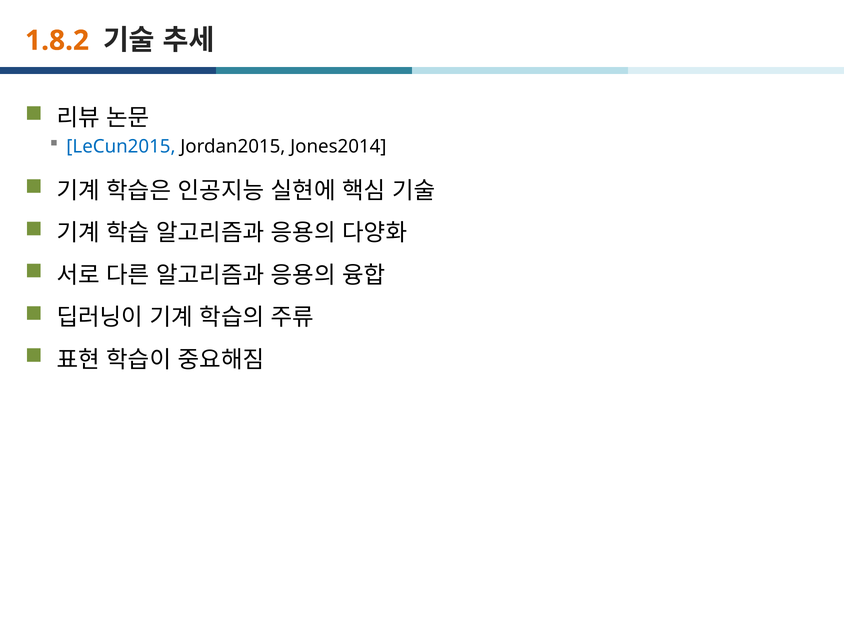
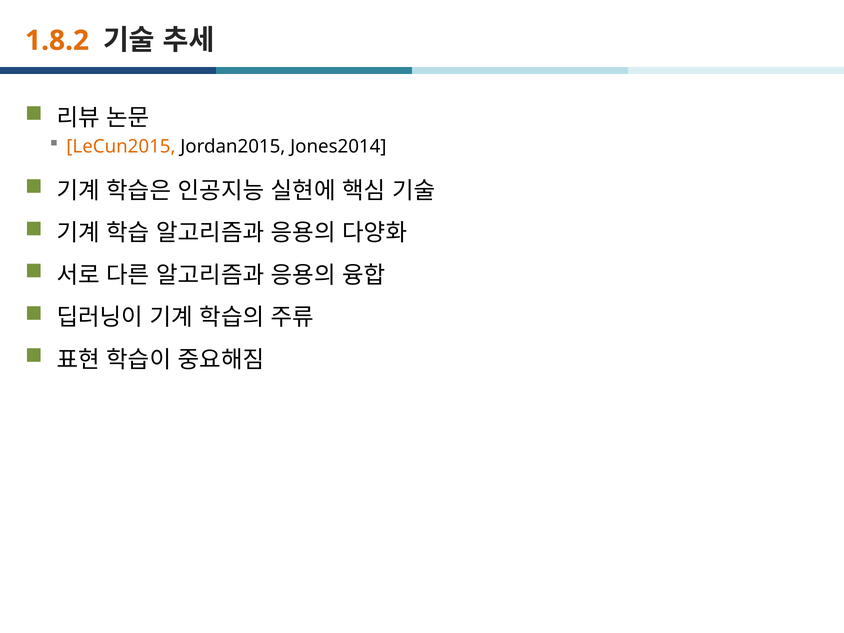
LeCun2015 colour: blue -> orange (121, 147)
